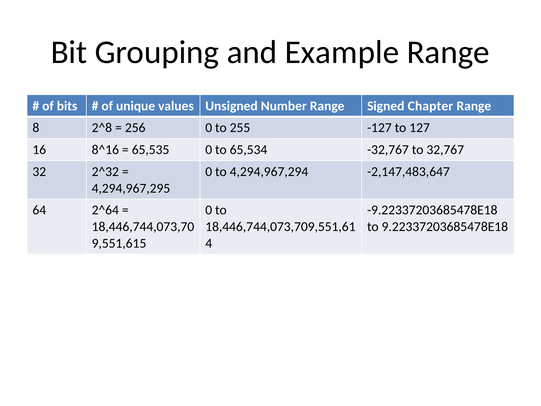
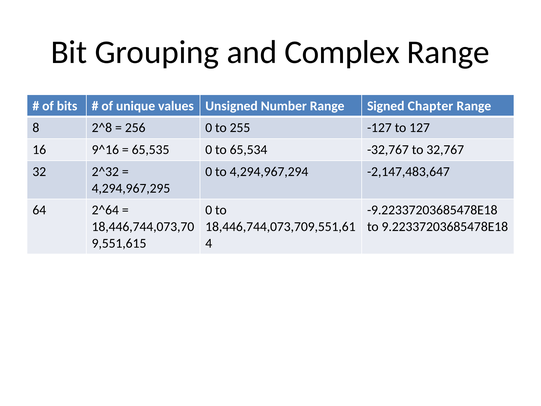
Example: Example -> Complex (342, 52)
8^16: 8^16 -> 9^16 (105, 150)
